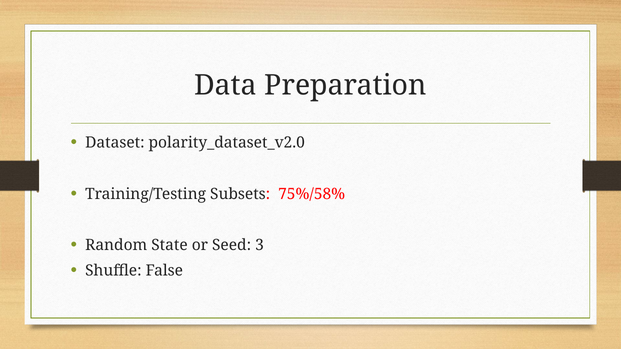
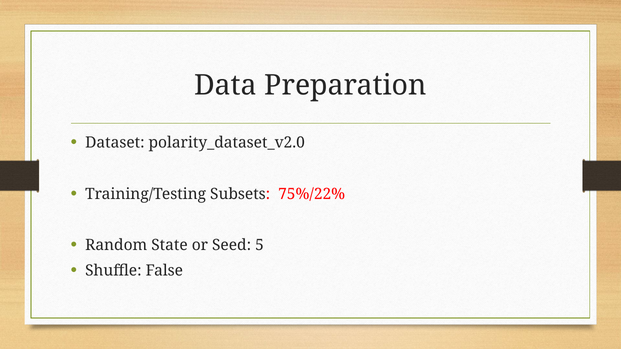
75%/58%: 75%/58% -> 75%/22% (312, 194)
3: 3 -> 5 (259, 245)
